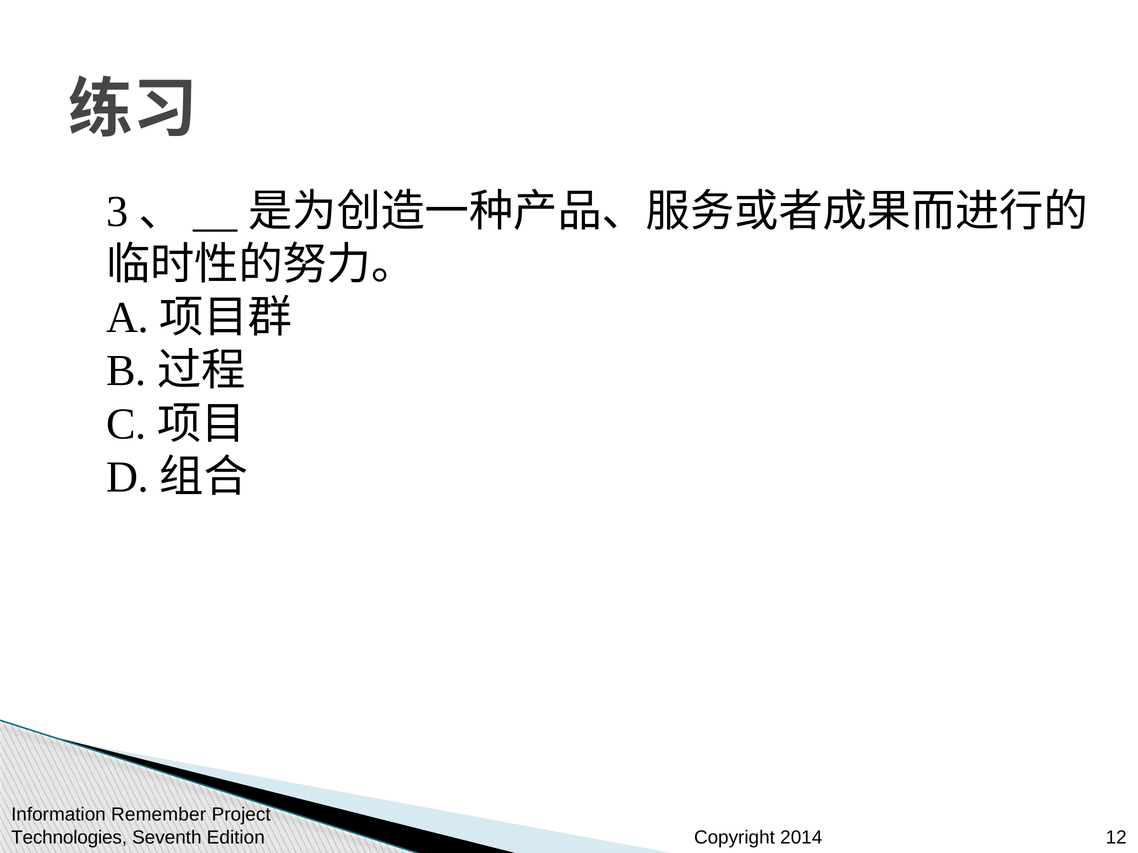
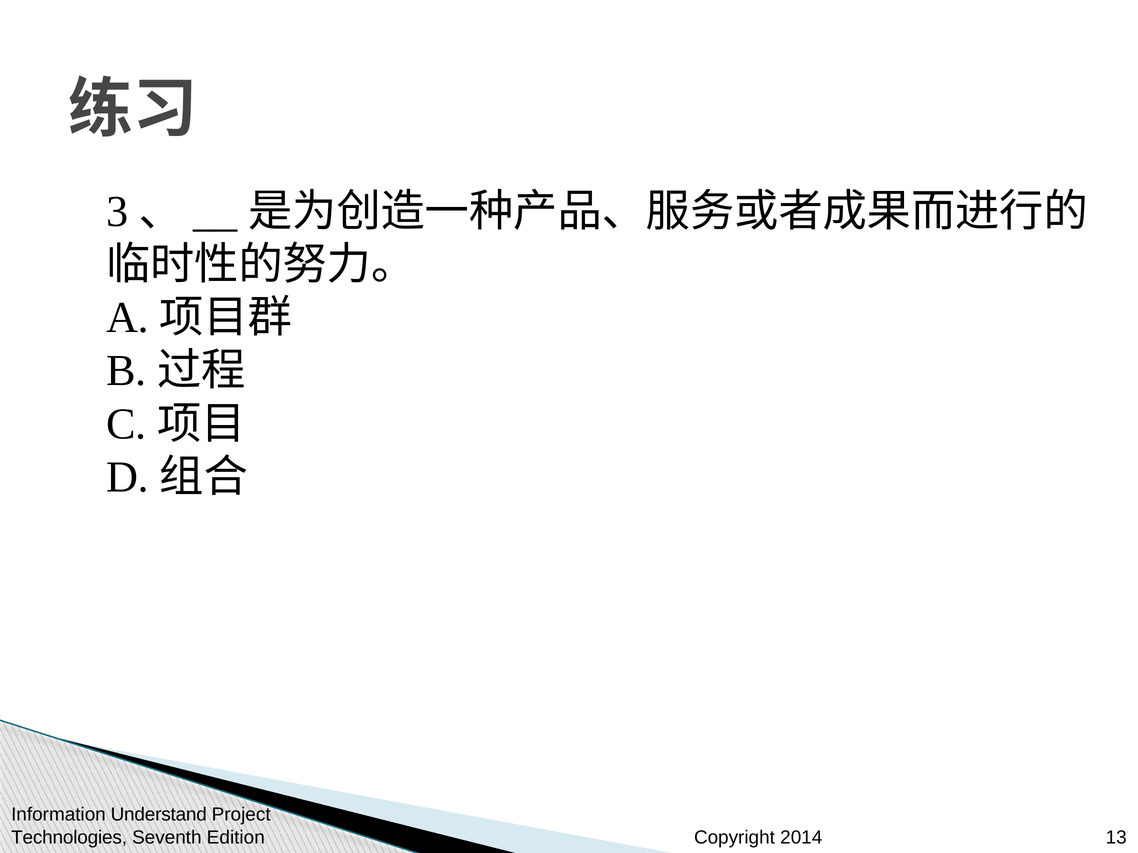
Remember: Remember -> Understand (159, 815)
12: 12 -> 13 (1116, 838)
